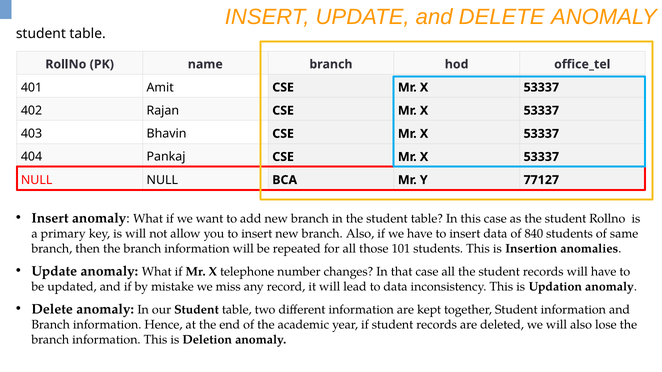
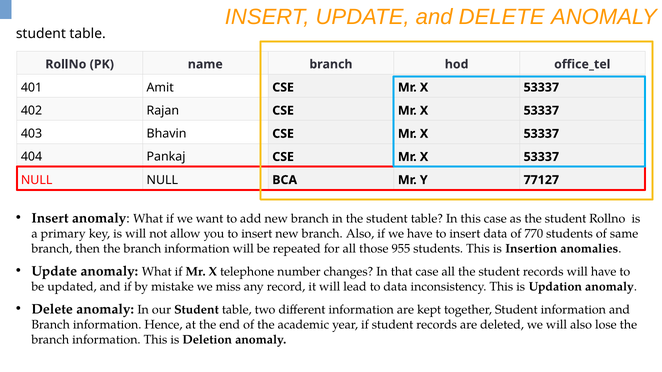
840: 840 -> 770 (534, 234)
101: 101 -> 955 (401, 249)
